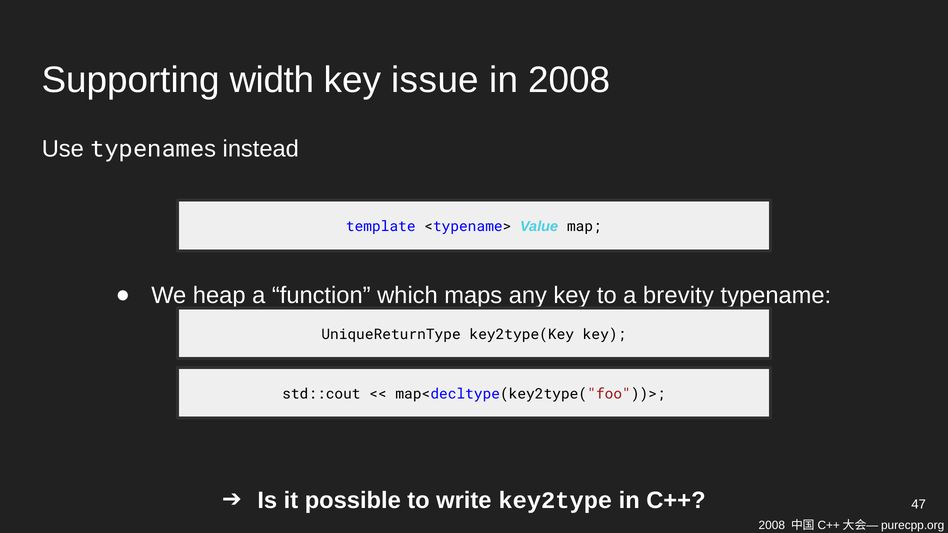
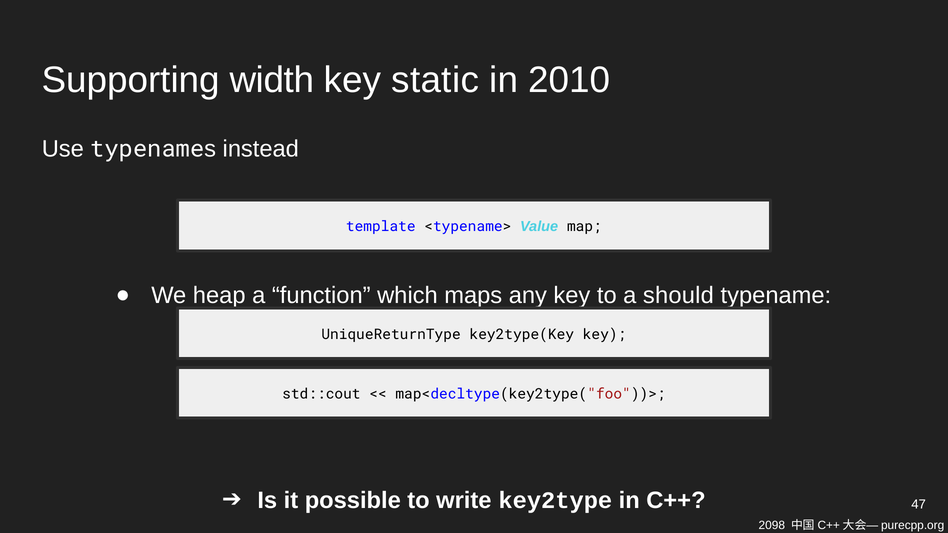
issue: issue -> static (435, 80)
in 2008: 2008 -> 2010 (569, 80)
brevity: brevity -> should (678, 296)
2008: 2008 -> 2098 (772, 525)
